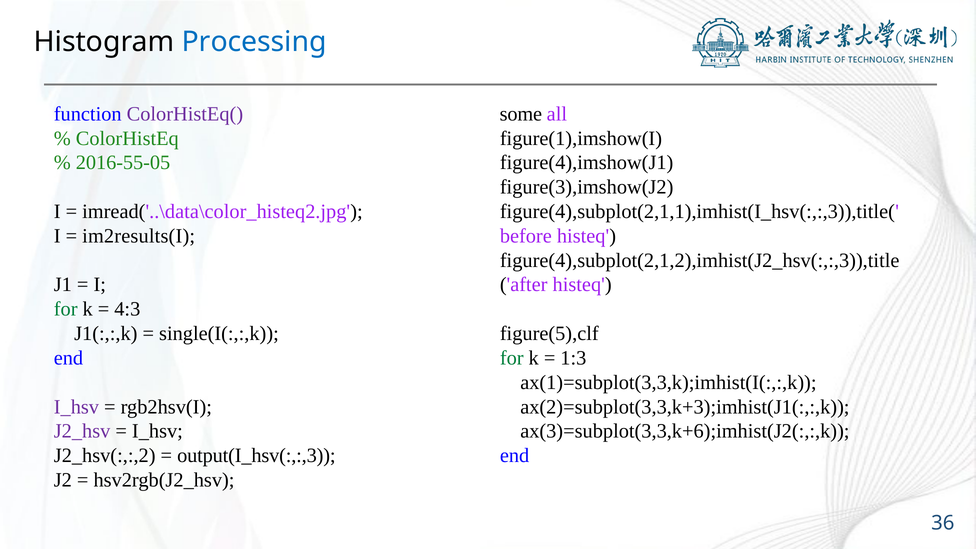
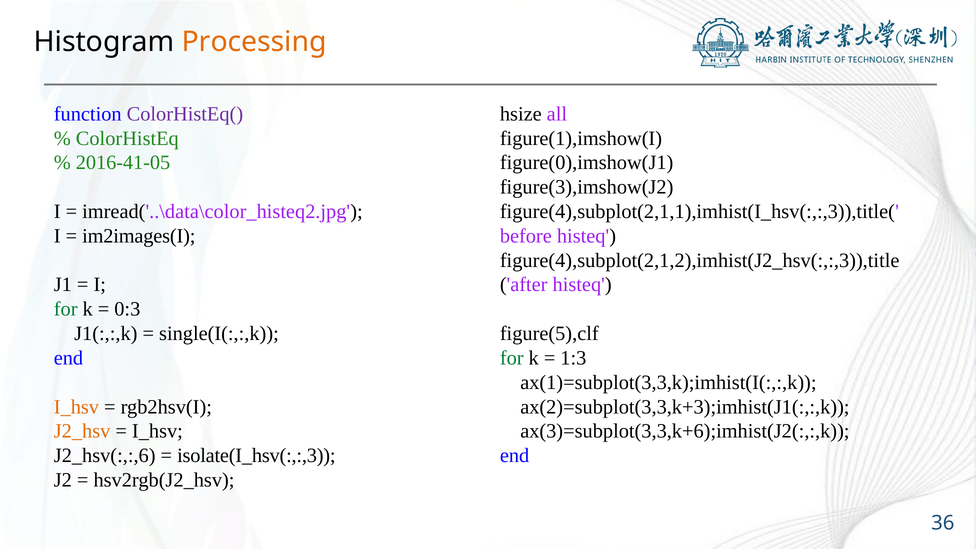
Processing colour: blue -> orange (254, 42)
some: some -> hsize (521, 114)
2016-55-05: 2016-55-05 -> 2016-41-05 (123, 163)
figure(4),imshow(J1: figure(4),imshow(J1 -> figure(0),imshow(J1 (587, 163)
im2results(I: im2results(I -> im2images(I (139, 236)
4:3: 4:3 -> 0:3 (127, 309)
I_hsv colour: purple -> orange (76, 407)
J2_hsv colour: purple -> orange (82, 431)
J2_hsv(:,:,2: J2_hsv(:,:,2 -> J2_hsv(:,:,6 (105, 456)
output(I_hsv(:,:,3: output(I_hsv(:,:,3 -> isolate(I_hsv(:,:,3 (256, 456)
